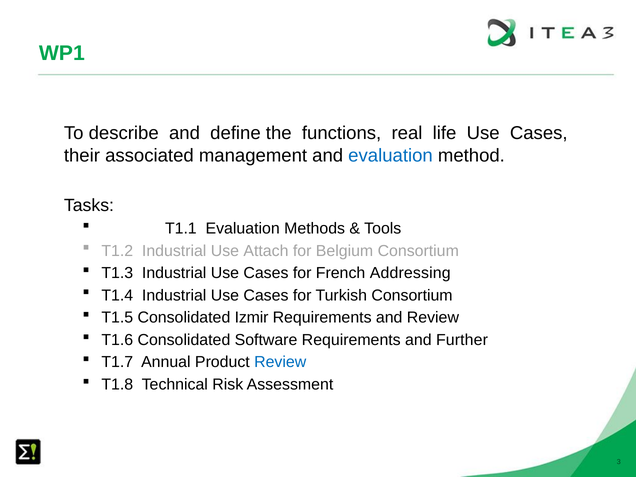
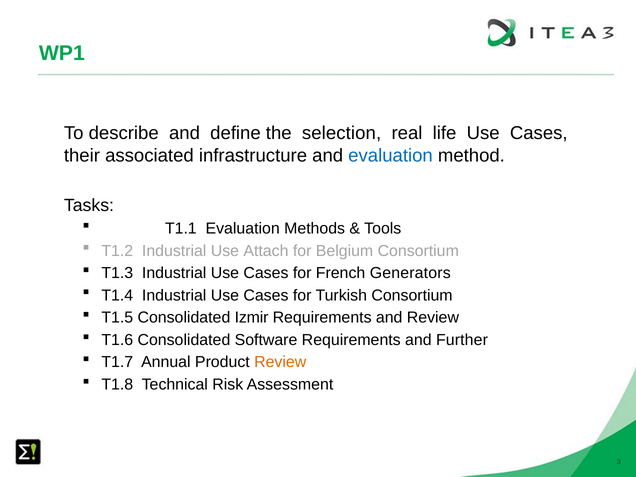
functions: functions -> selection (342, 133)
management: management -> infrastructure (253, 155)
Addressing: Addressing -> Generators (410, 273)
Review colour: blue -> orange (280, 362)
